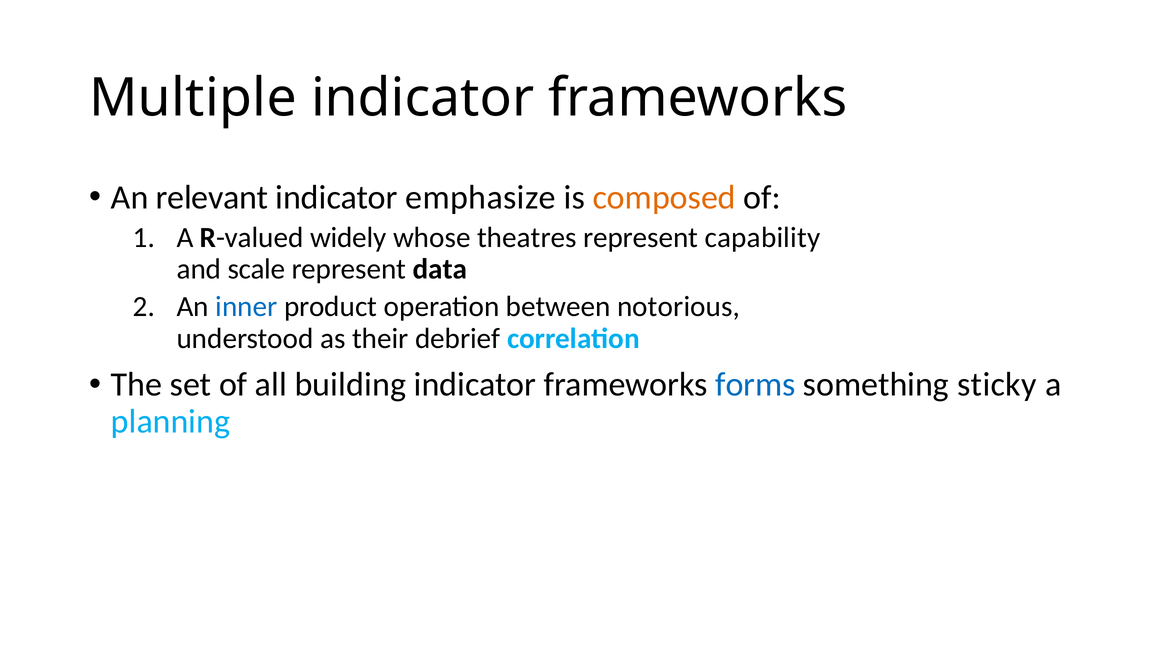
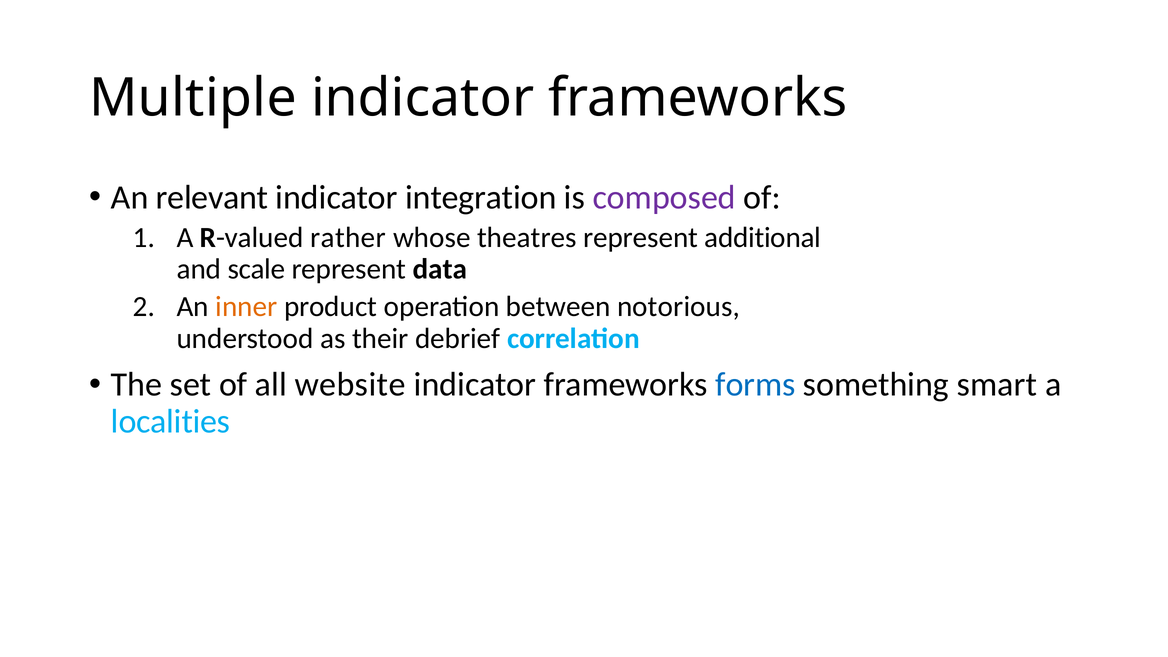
emphasize: emphasize -> integration (481, 197)
composed colour: orange -> purple (664, 197)
widely: widely -> rather (348, 238)
capability: capability -> additional (763, 238)
inner colour: blue -> orange (246, 307)
building: building -> website (350, 385)
sticky: sticky -> smart (997, 385)
planning: planning -> localities (171, 421)
